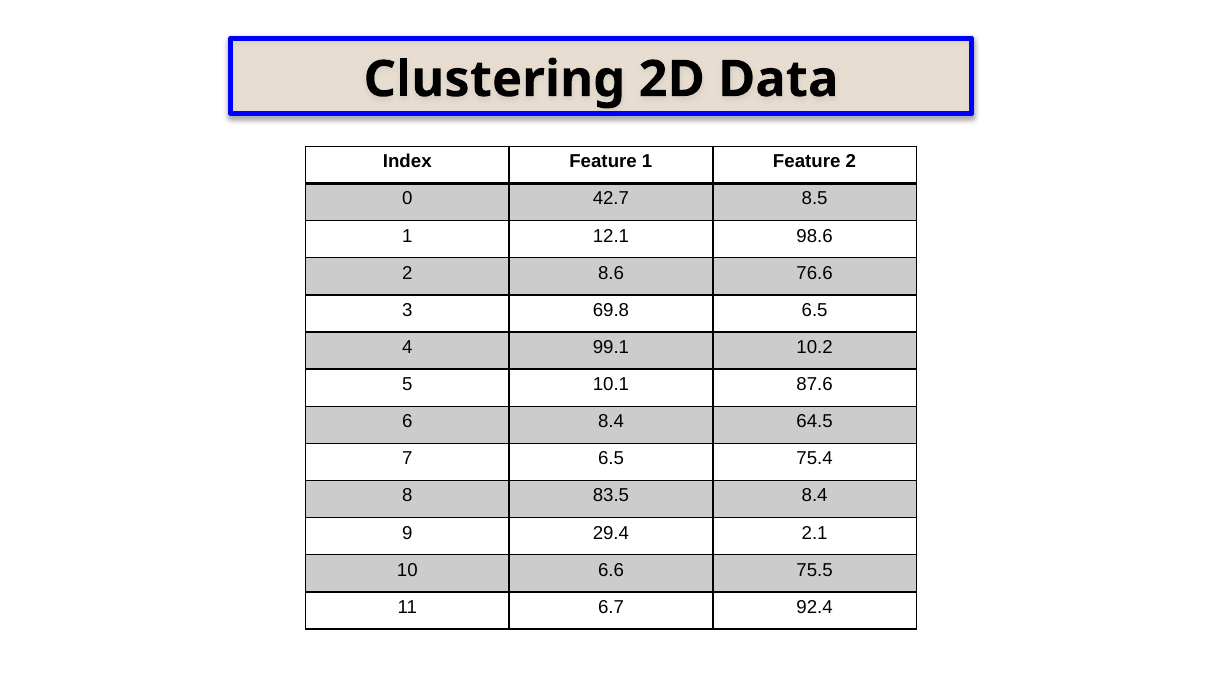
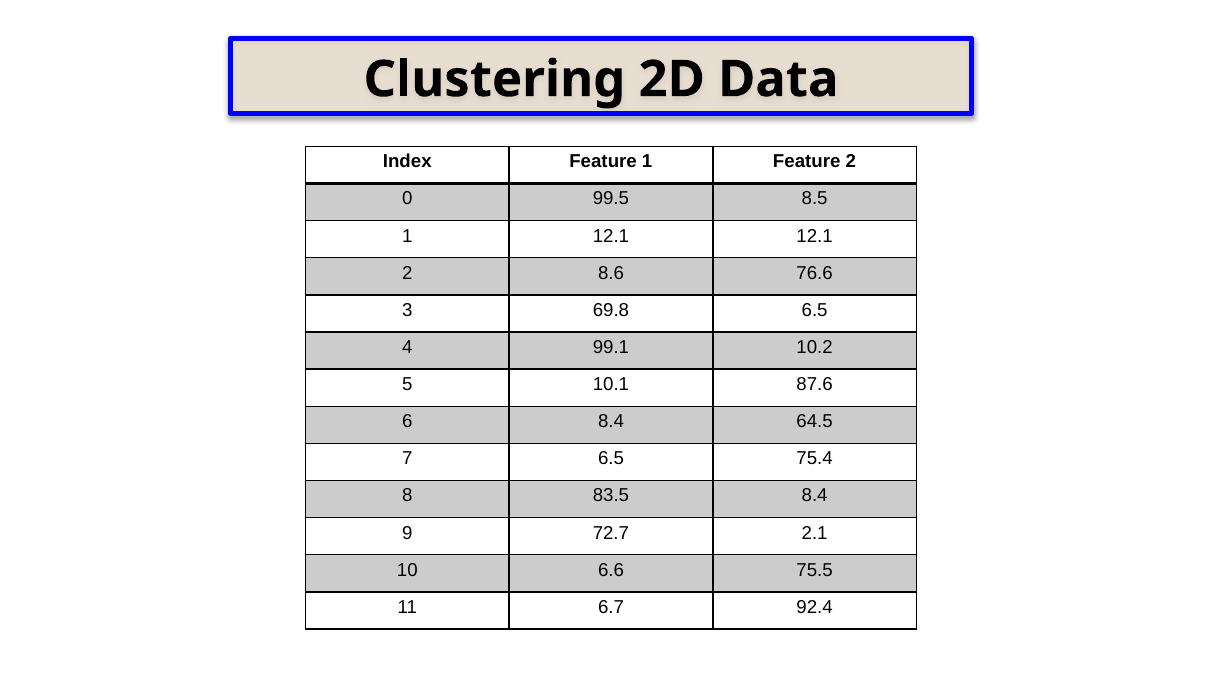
42.7: 42.7 -> 99.5 (611, 199)
12.1 98.6: 98.6 -> 12.1 (815, 236)
29.4: 29.4 -> 72.7 (611, 533)
